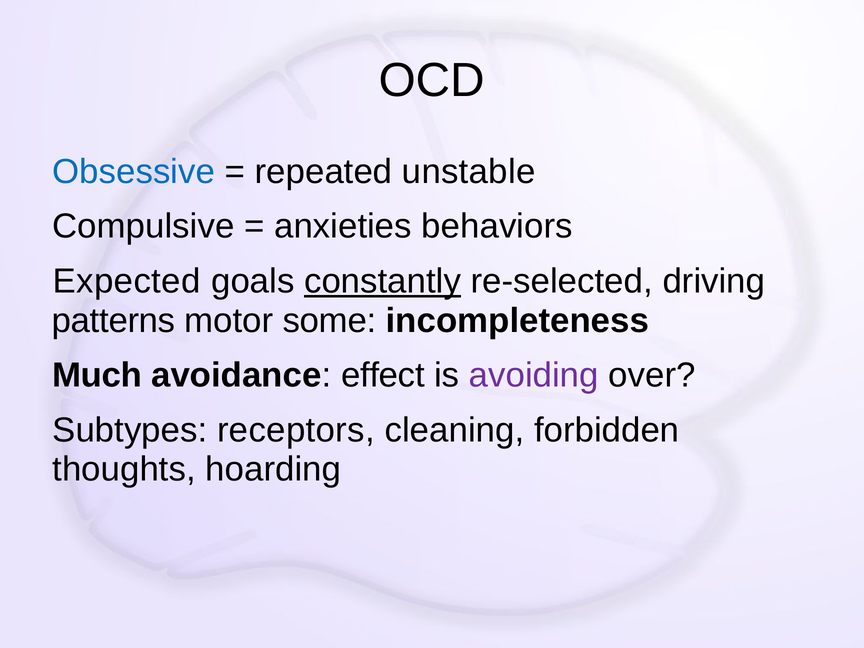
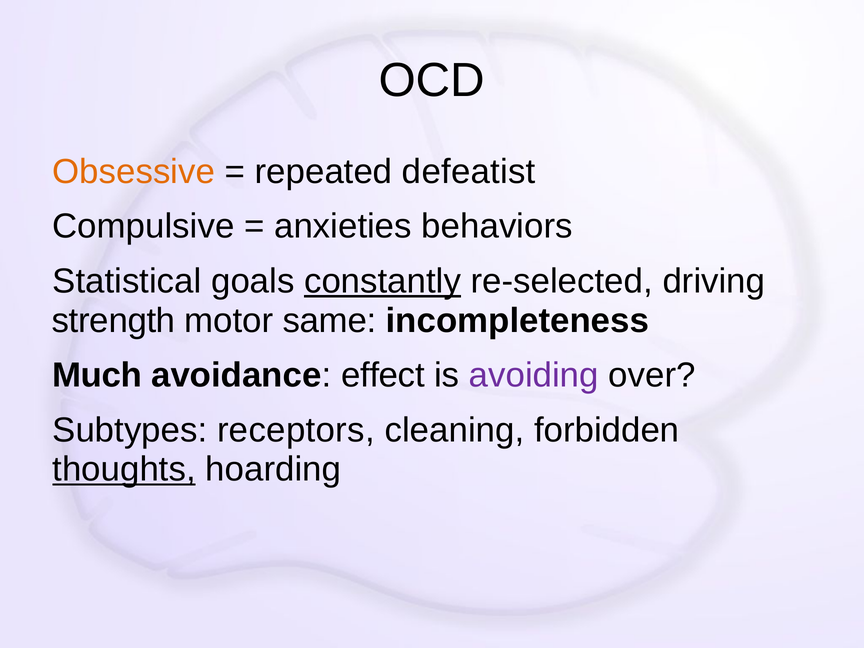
Obsessive colour: blue -> orange (134, 172)
unstable: unstable -> defeatist (469, 172)
Expected: Expected -> Statistical (127, 281)
patterns: patterns -> strength (114, 321)
some: some -> same (330, 321)
thoughts underline: none -> present (124, 470)
